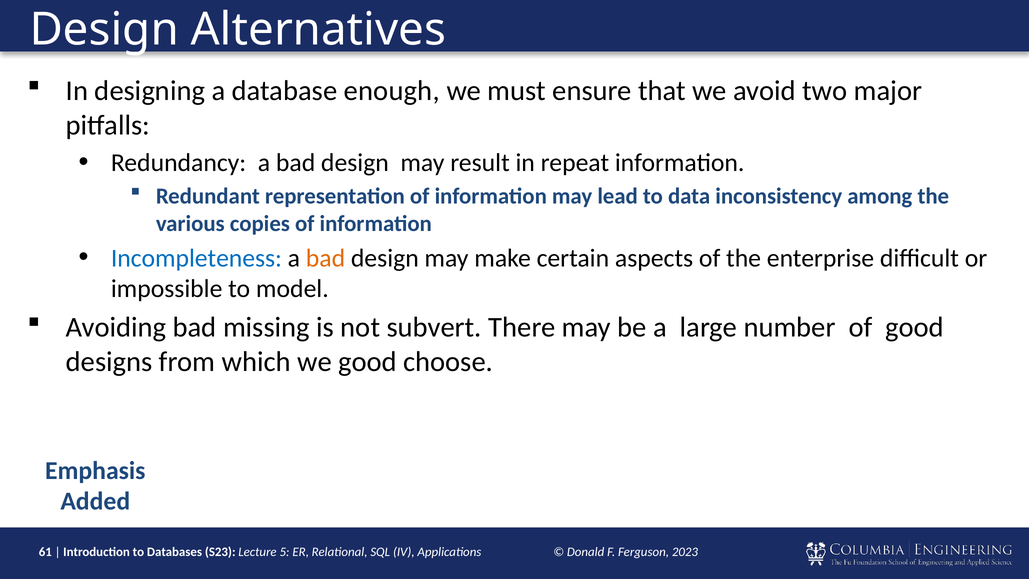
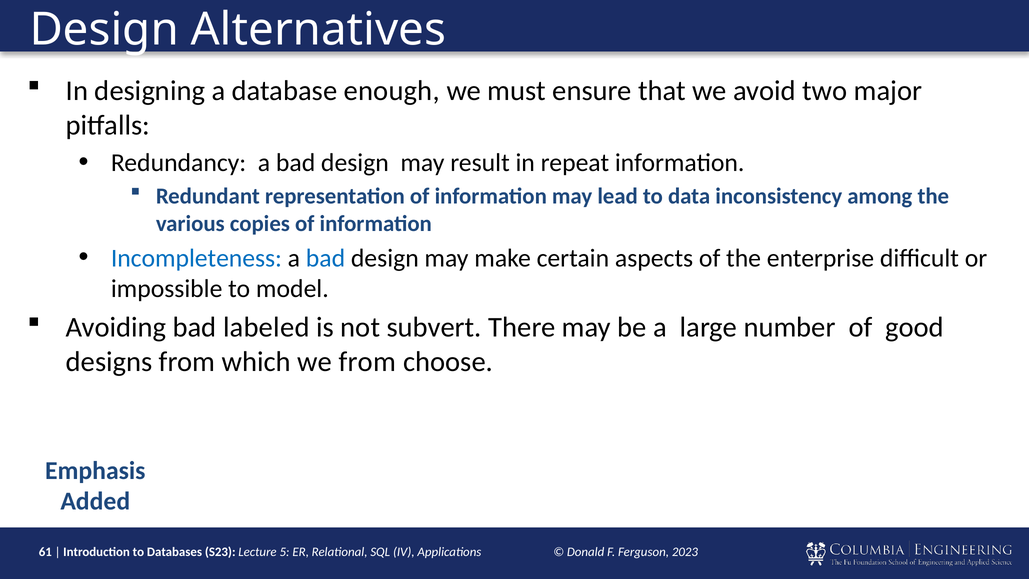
bad colour: orange -> blue (325, 258)
missing: missing -> labeled (266, 327)
we good: good -> from (367, 362)
